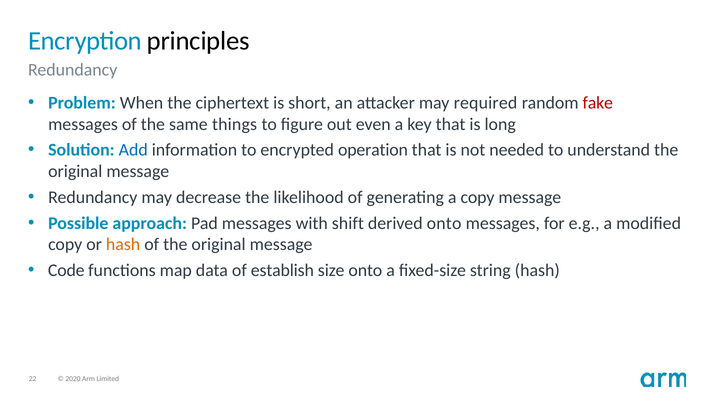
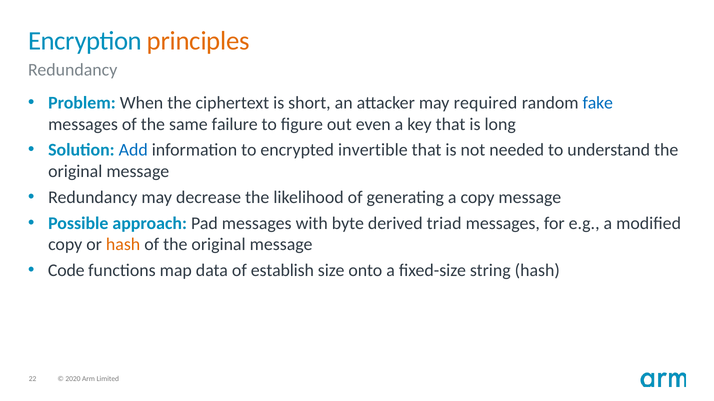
principles colour: black -> orange (198, 41)
fake colour: red -> blue (598, 103)
things: things -> failure (235, 124)
operation: operation -> invertible (373, 150)
shift: shift -> byte (348, 224)
derived onto: onto -> triad (444, 224)
